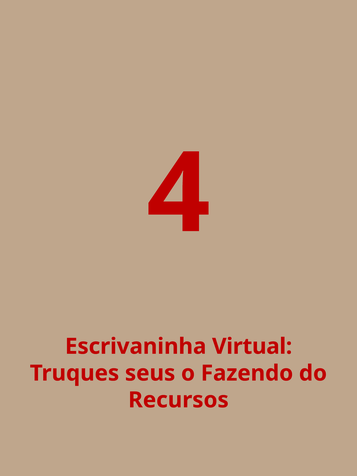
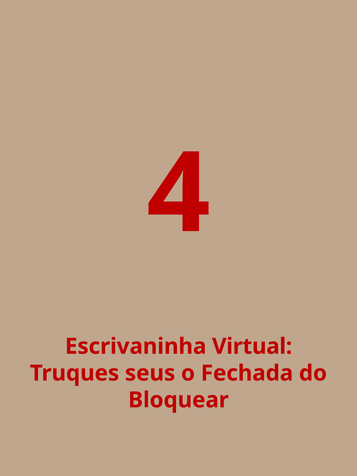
Fazendo: Fazendo -> Fechada (247, 373)
Recursos: Recursos -> Bloquear (178, 400)
